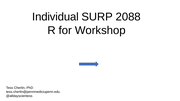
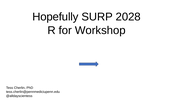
Individual: Individual -> Hopefully (55, 17)
2088: 2088 -> 2028 (128, 17)
